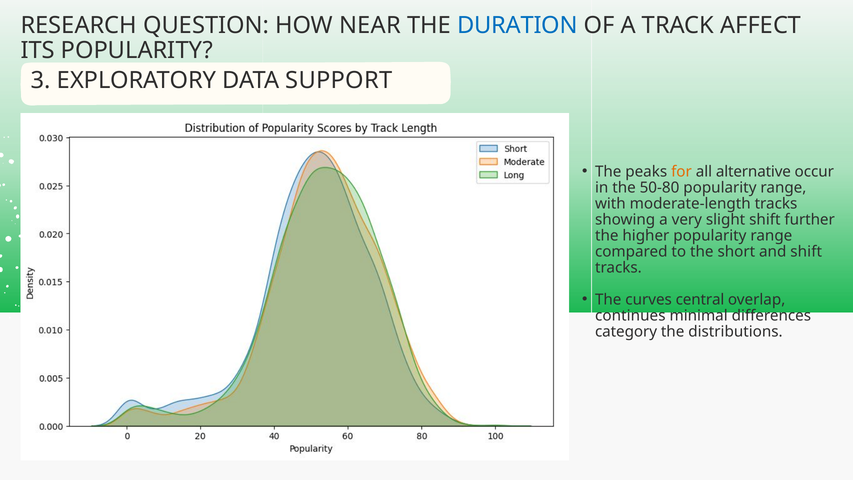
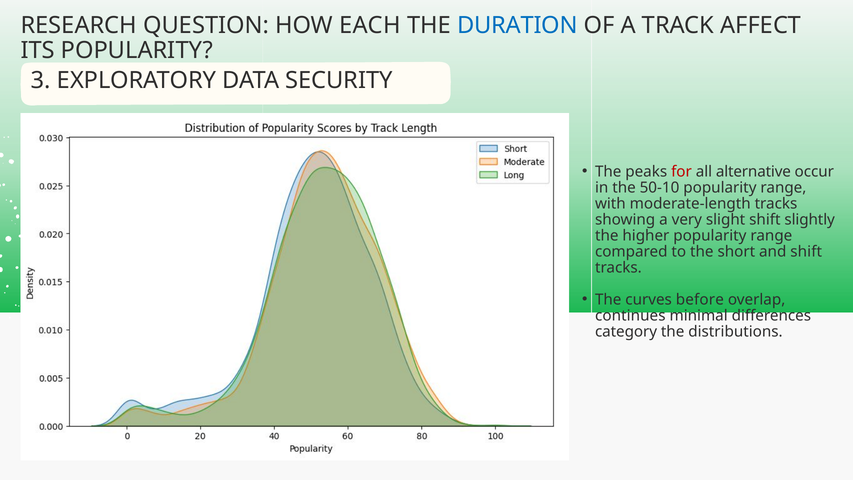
NEAR: NEAR -> EACH (370, 25)
SUPPORT: SUPPORT -> SECURITY (339, 81)
for colour: orange -> red (682, 171)
50-80: 50-80 -> 50-10 (660, 187)
further: further -> slightly (810, 219)
central: central -> before (700, 300)
